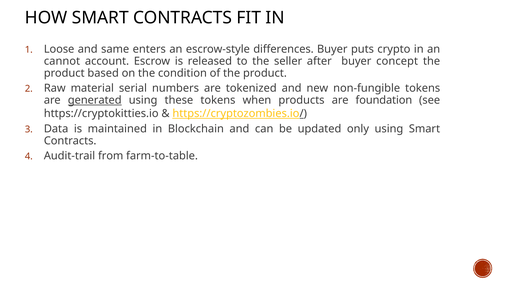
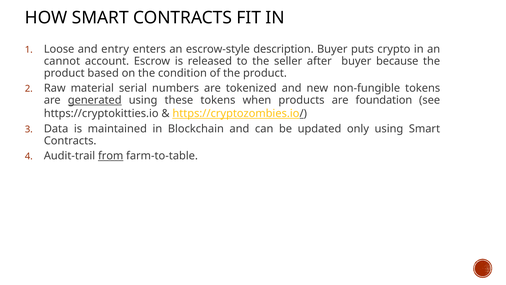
same: same -> entry (115, 49)
differences: differences -> description (284, 49)
concept: concept -> because (397, 61)
from underline: none -> present (111, 156)
